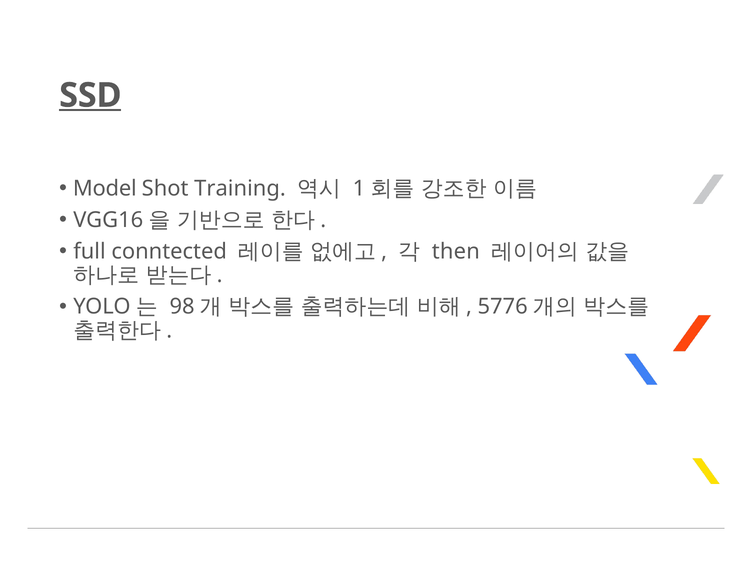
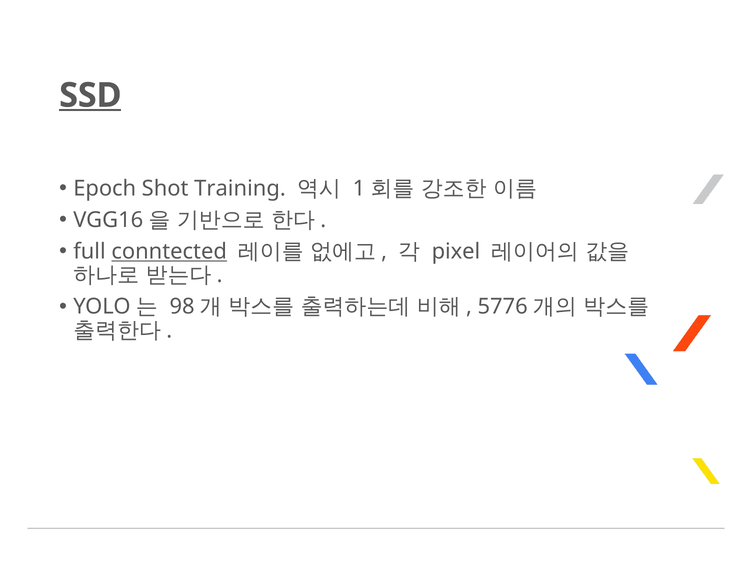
Model: Model -> Epoch (105, 188)
conntected underline: none -> present (169, 251)
then: then -> pixel (456, 251)
